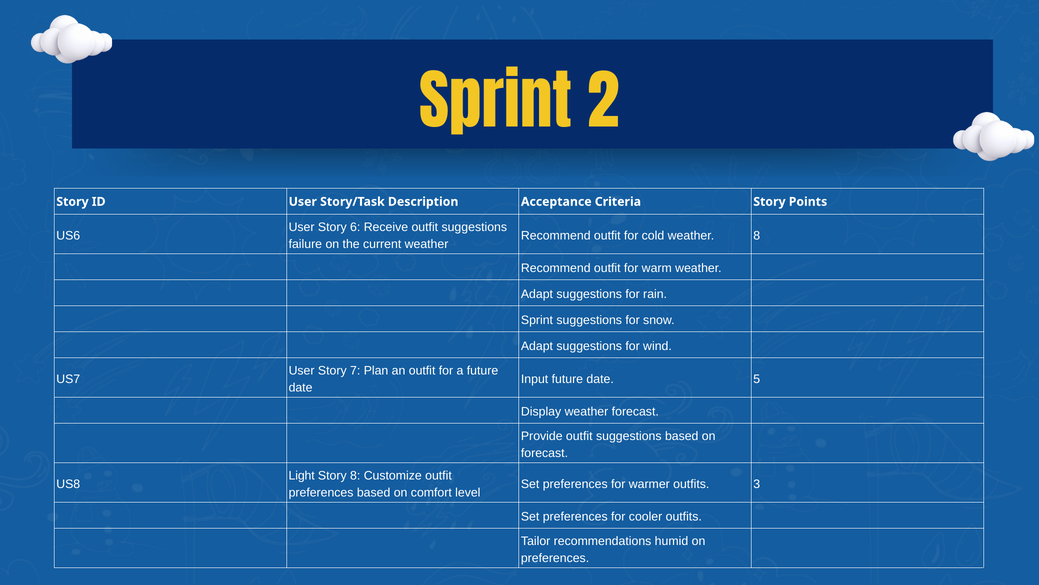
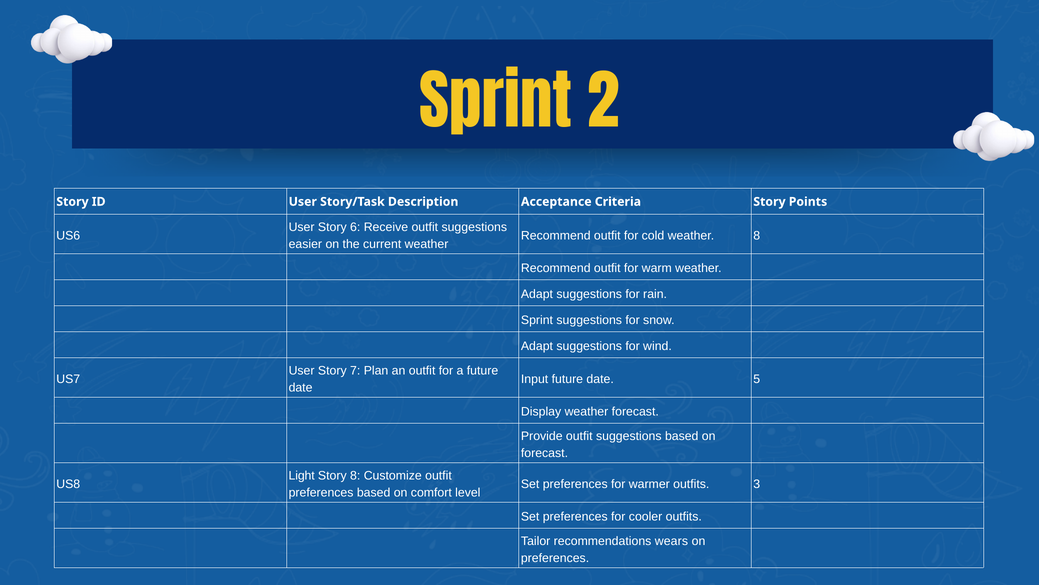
failure: failure -> easier (305, 244)
humid: humid -> wears (671, 541)
